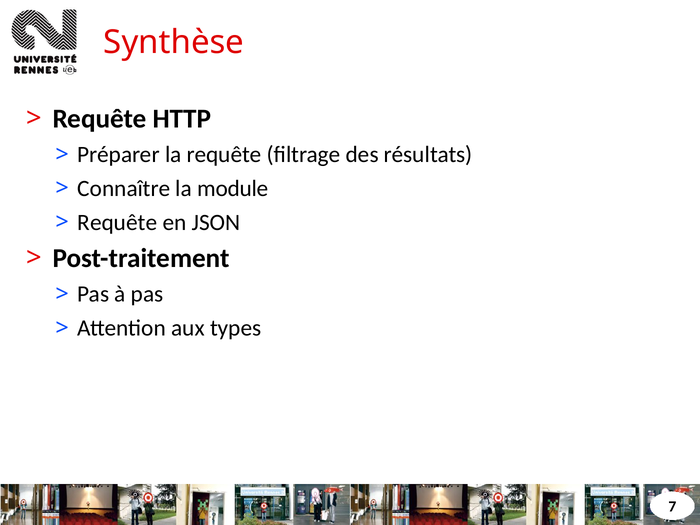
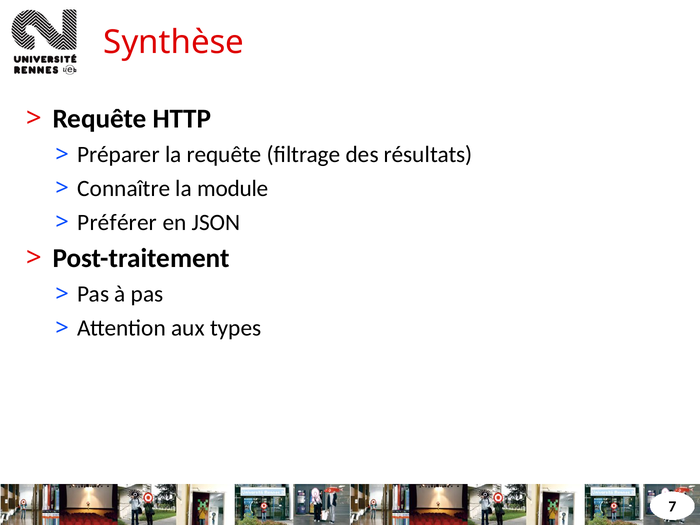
Requête: Requête -> Préférer (117, 222)
